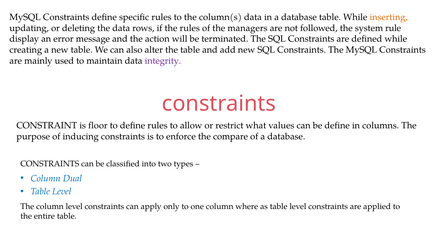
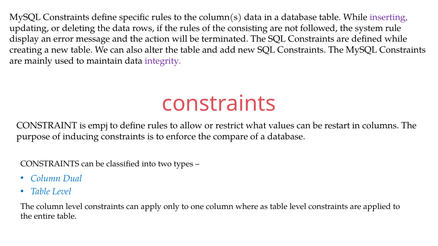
inserting colour: orange -> purple (389, 17)
managers: managers -> consisting (248, 28)
floor: floor -> empj (98, 126)
be define: define -> restart (337, 126)
